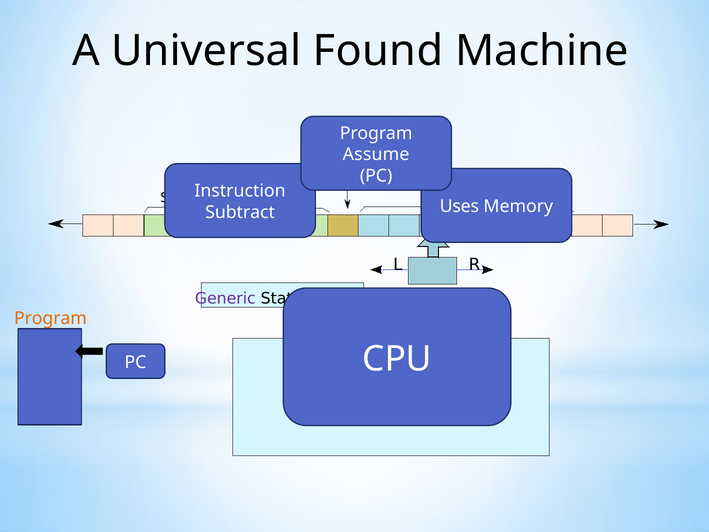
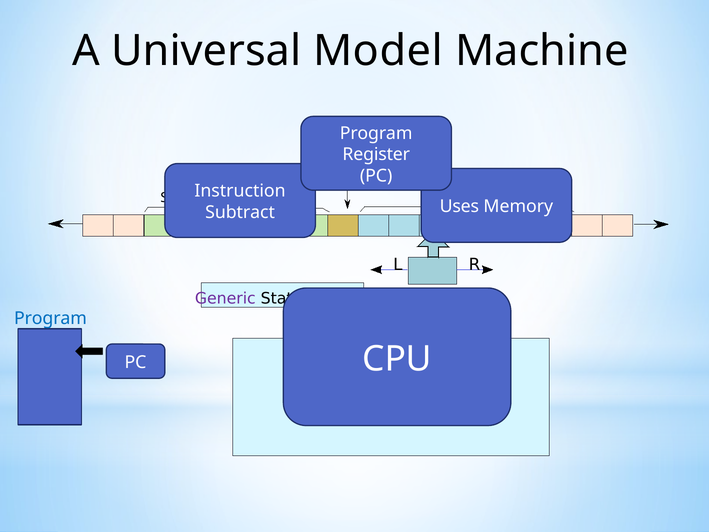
Found: Found -> Model (378, 51)
Assume: Assume -> Register (376, 154)
Program colour: orange -> blue (50, 318)
